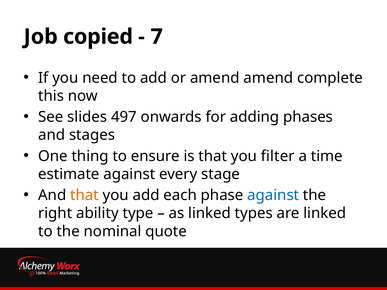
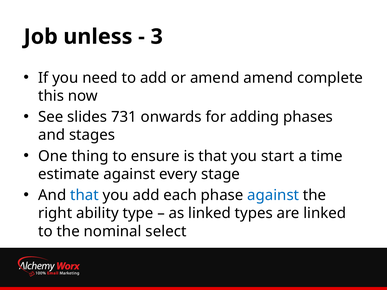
copied: copied -> unless (98, 37)
7: 7 -> 3 (157, 37)
497: 497 -> 731 (124, 117)
filter: filter -> start (278, 156)
that colour: orange -> blue (84, 195)
quote: quote -> select (166, 232)
